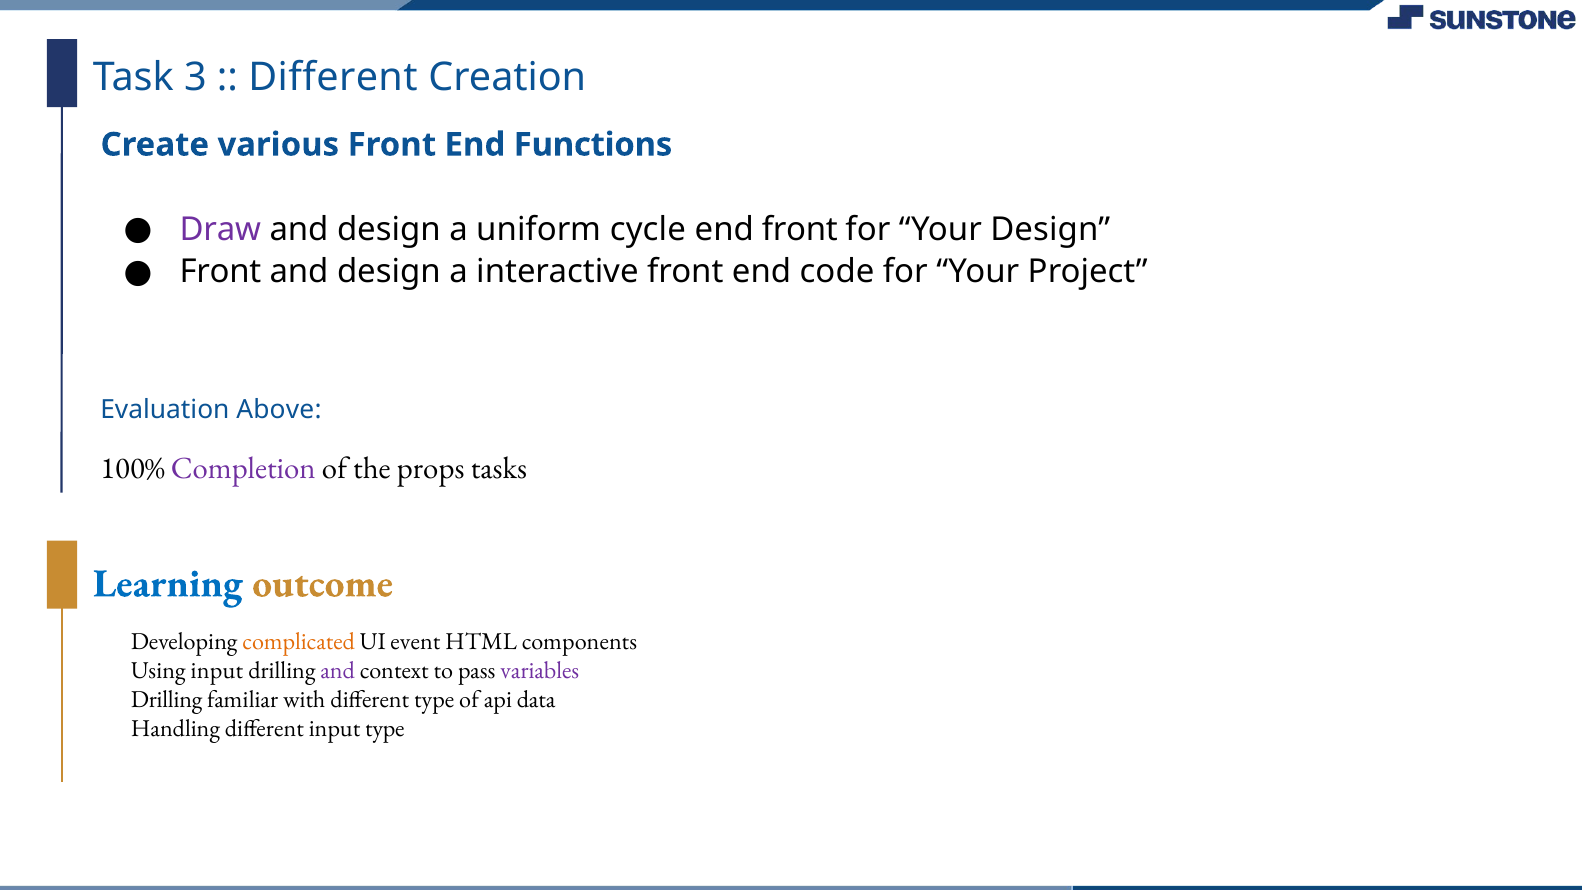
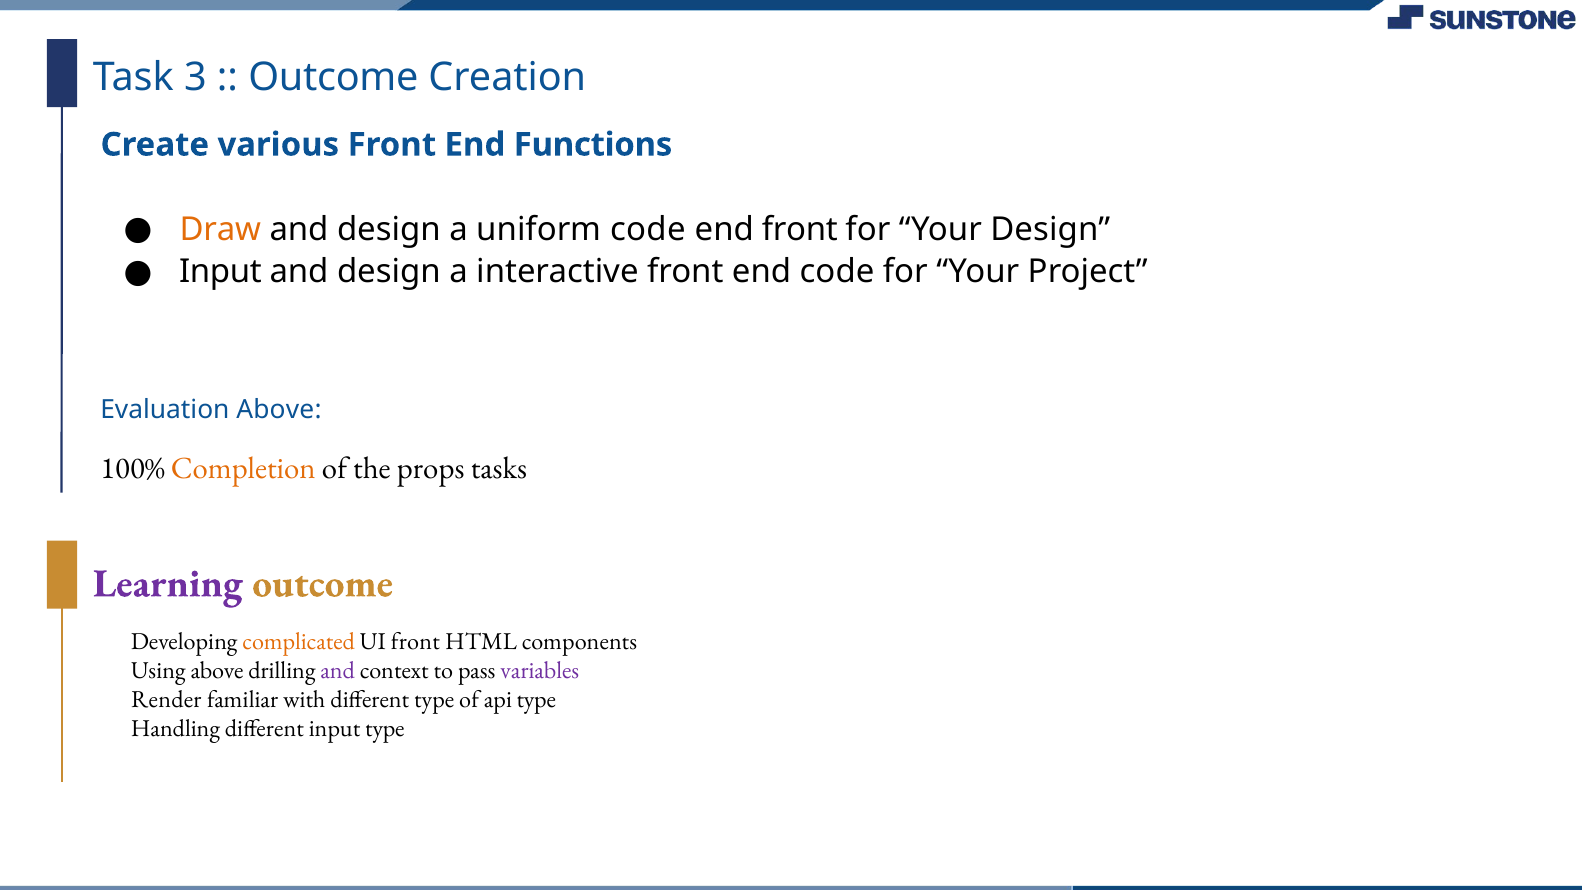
Different: Different -> Outcome (333, 78)
Draw colour: purple -> orange (220, 229)
uniform cycle: cycle -> code (648, 229)
Front: Front -> Input (220, 272)
Completion colour: purple -> orange (243, 468)
Learning colour: blue -> purple (168, 583)
UI event: event -> front (415, 641)
Using input: input -> above (217, 670)
Drilling: Drilling -> Render (166, 700)
api data: data -> type (536, 700)
